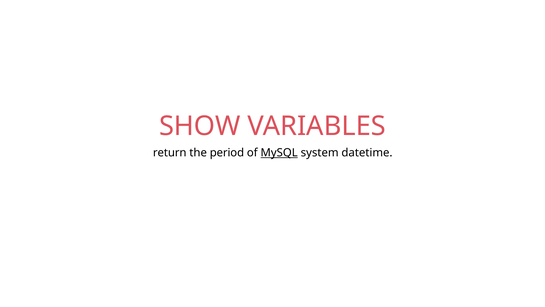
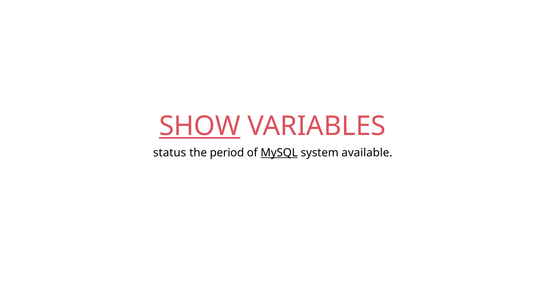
SHOW underline: none -> present (200, 126)
return: return -> status (170, 153)
datetime: datetime -> available (367, 153)
